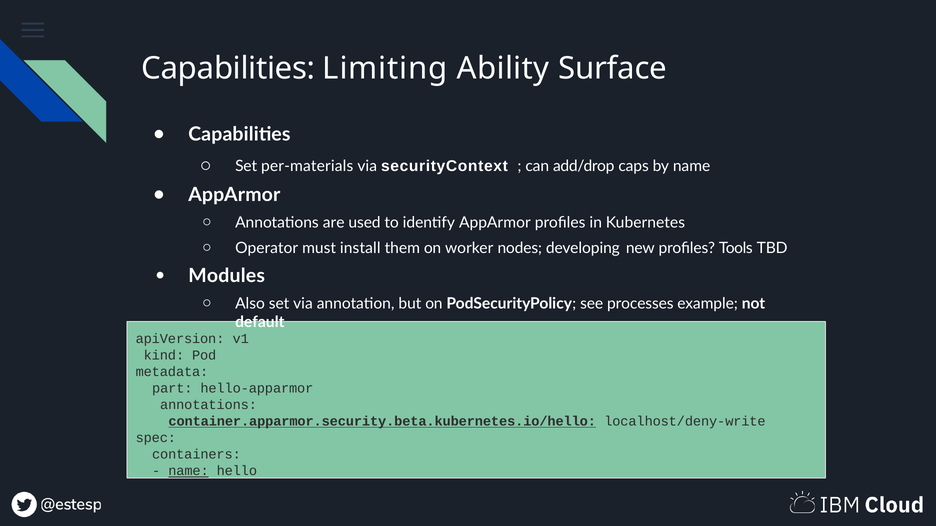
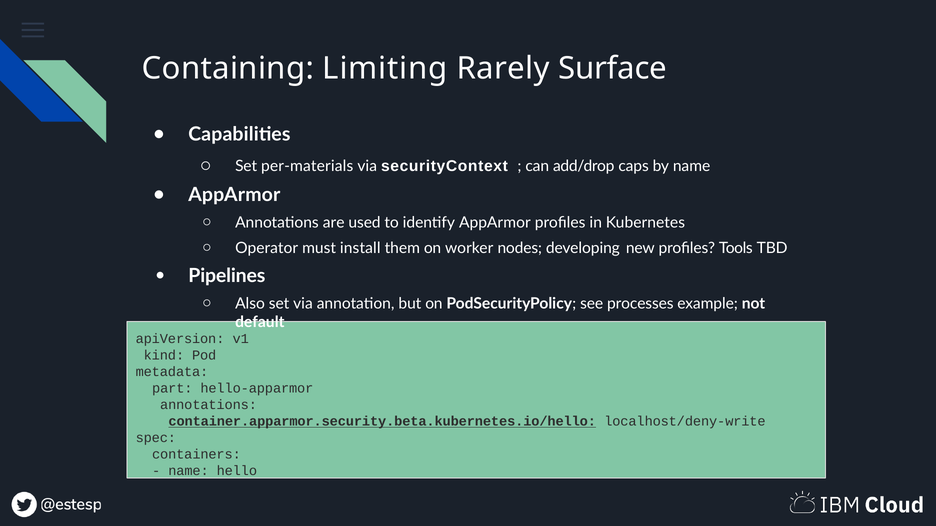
Capabilities: Capabilities -> Containing (228, 69)
Ability: Ability -> Rarely (503, 69)
Modules: Modules -> Pipelines (227, 276)
name underline: present -> none (189, 471)
